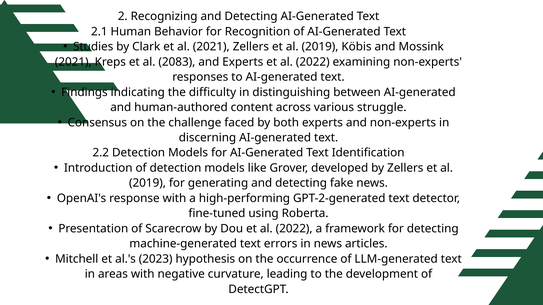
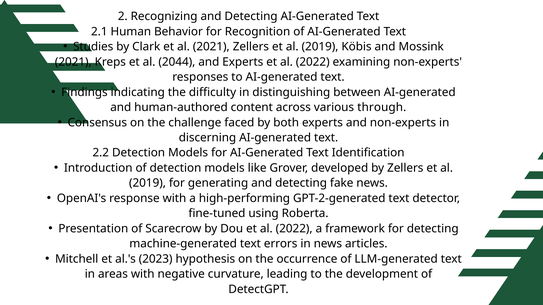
2083: 2083 -> 2044 (177, 62)
struggle: struggle -> through (382, 107)
